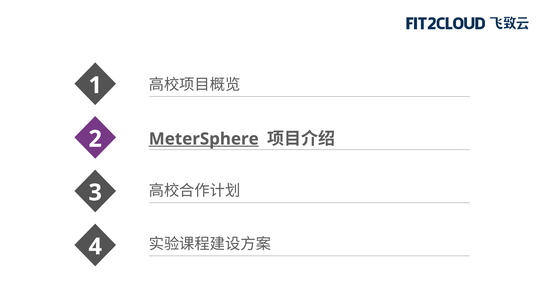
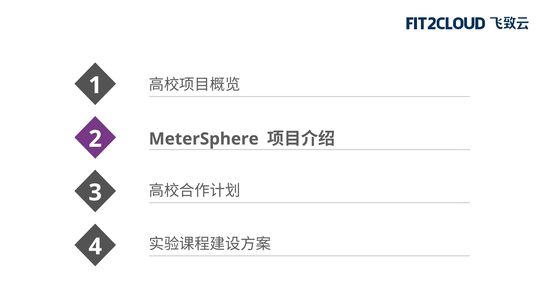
MeterSphere underline: present -> none (204, 139)
